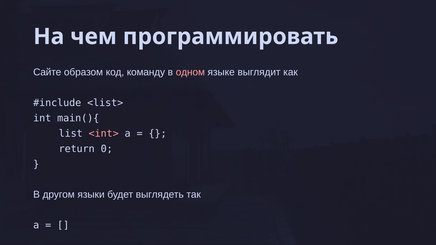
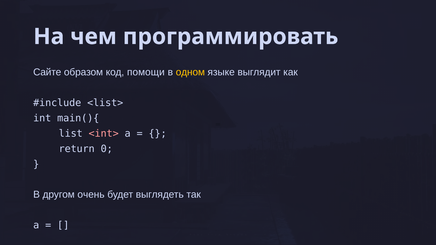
команду: команду -> помощи (146, 72)
одном colour: pink -> yellow (190, 72)
языки: языки -> очень (91, 195)
